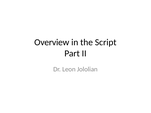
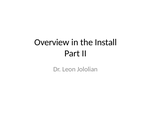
Script: Script -> Install (106, 42)
